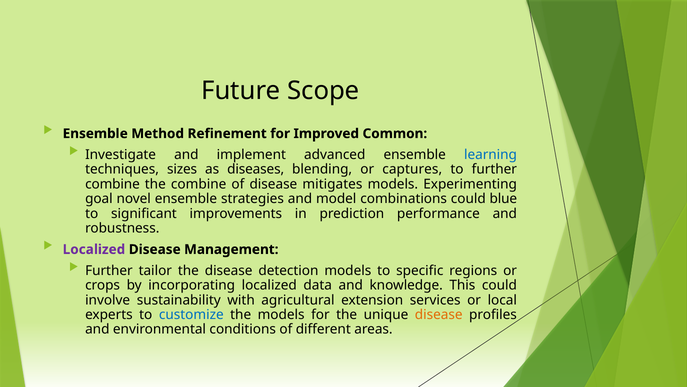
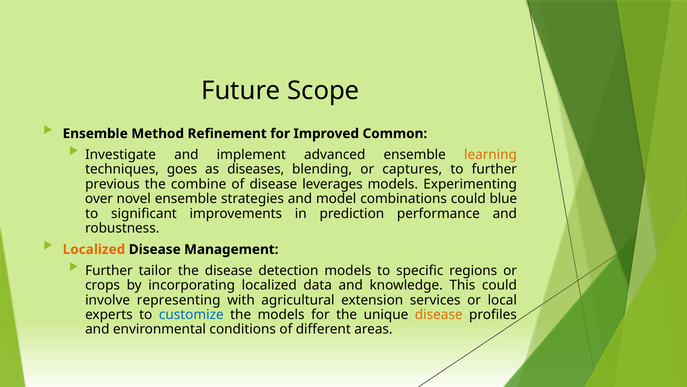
learning colour: blue -> orange (490, 155)
sizes: sizes -> goes (182, 169)
combine: combine -> previous (112, 184)
mitigates: mitigates -> leverages (333, 184)
goal: goal -> over (99, 199)
Localized colour: purple -> orange (94, 249)
sustainability: sustainability -> representing (179, 300)
